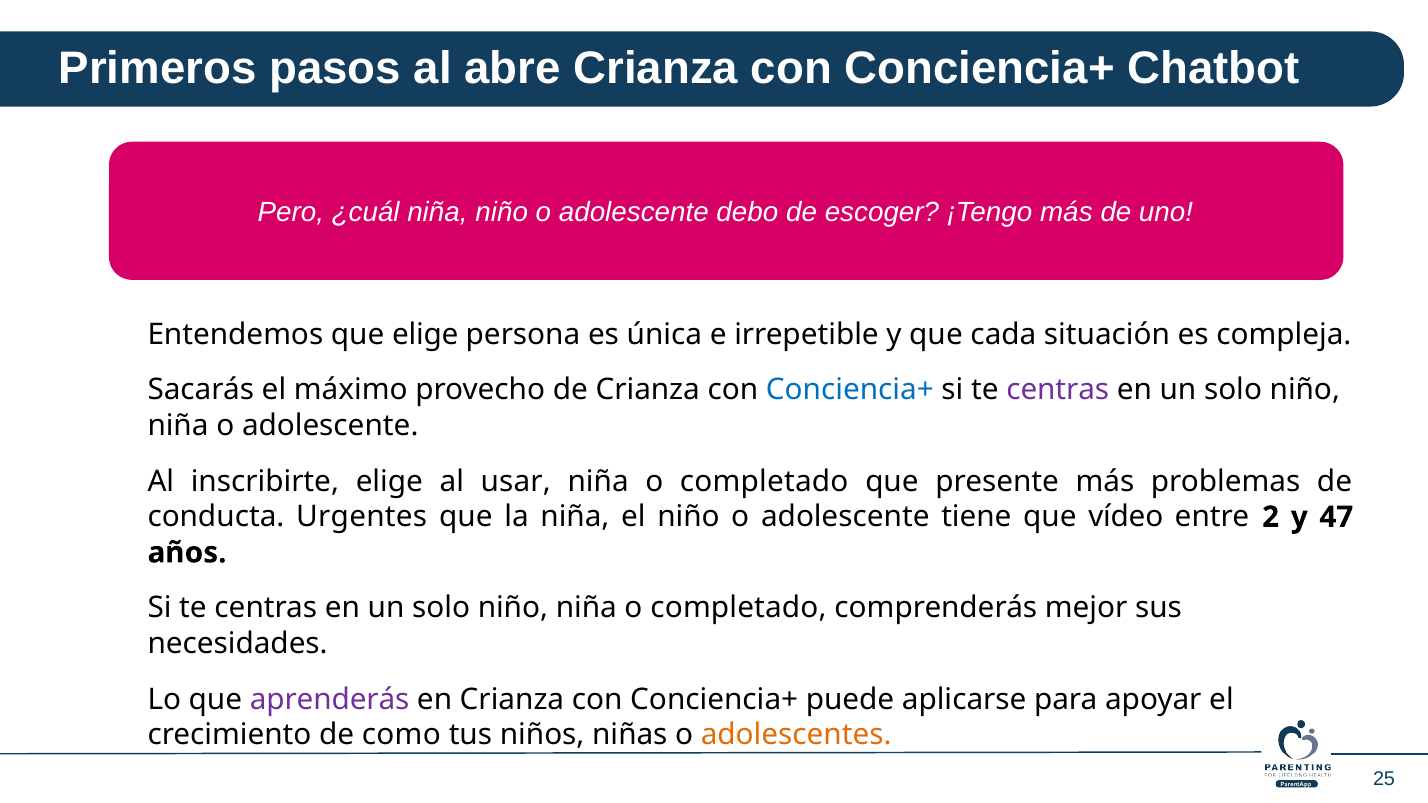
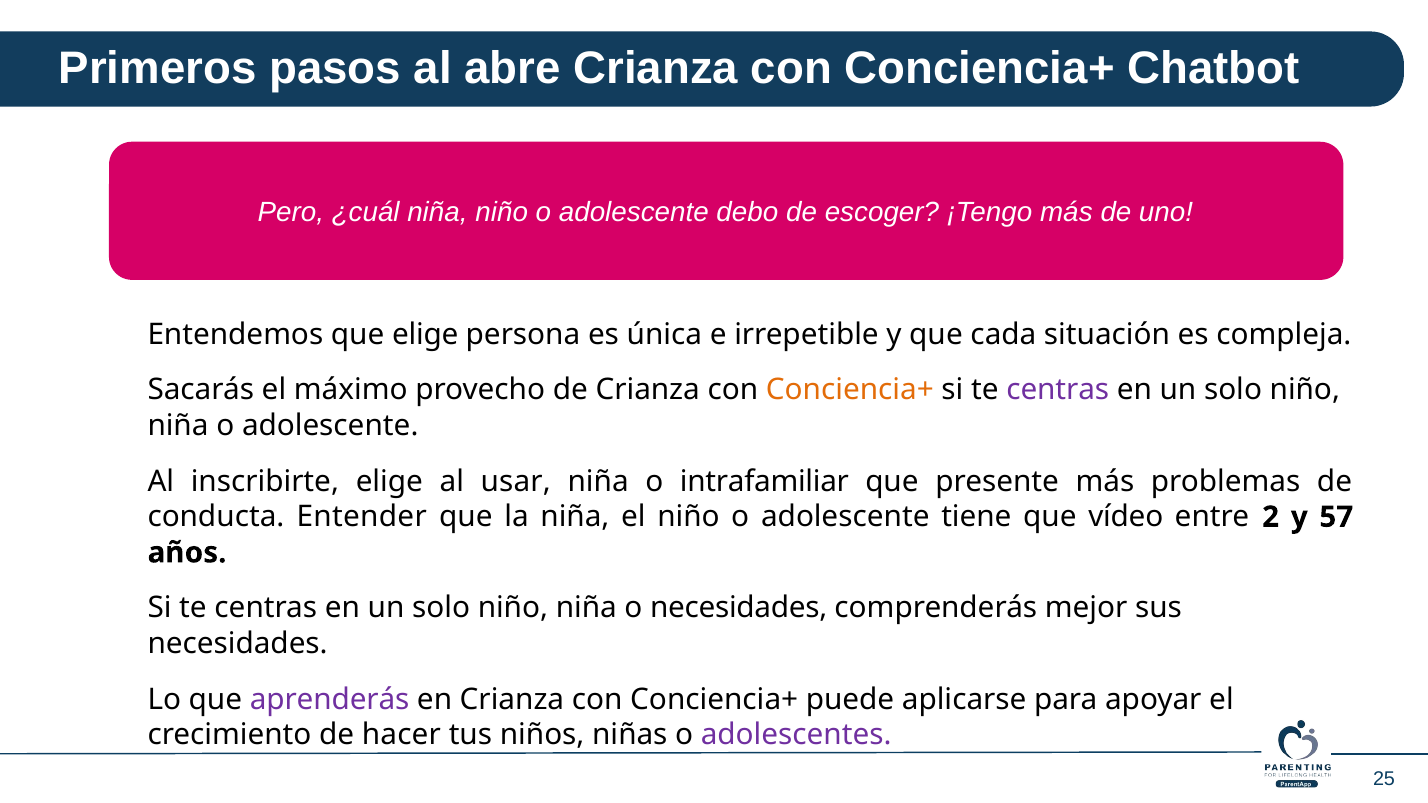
Conciencia+ colour: blue -> orange (850, 390)
completado: completado -> intrafamiliar (764, 481)
Urgentes: Urgentes -> Entender (362, 517)
47: 47 -> 57 (1336, 517)
niño niña o completado: completado -> necesidades (739, 608)
como: como -> hacer (401, 735)
adolescentes colour: orange -> purple (796, 735)
